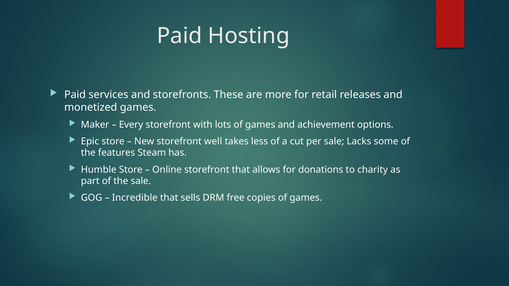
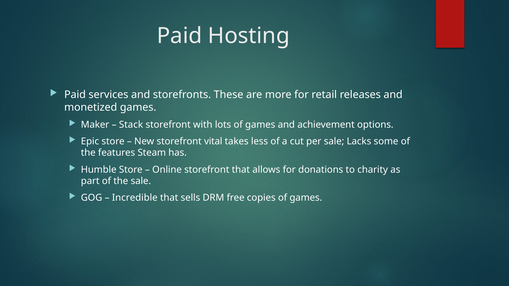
Every: Every -> Stack (131, 125)
well: well -> vital (213, 142)
